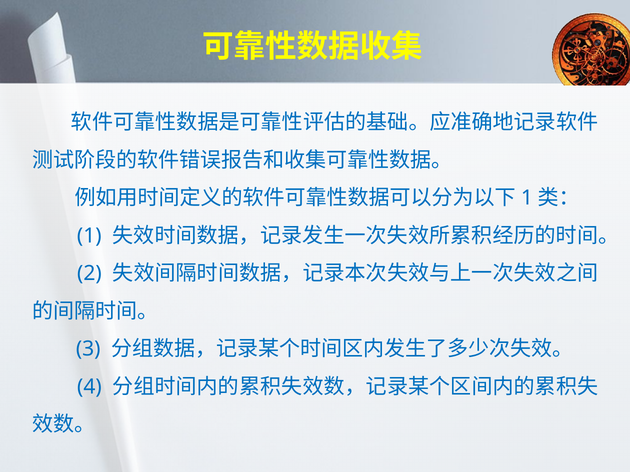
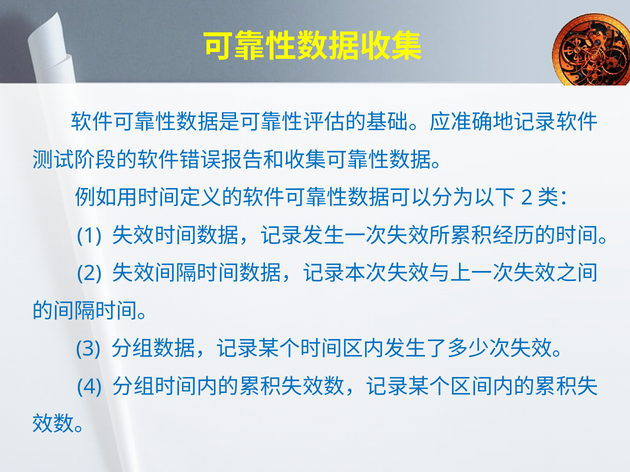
1: 1 -> 2 (527, 198)
